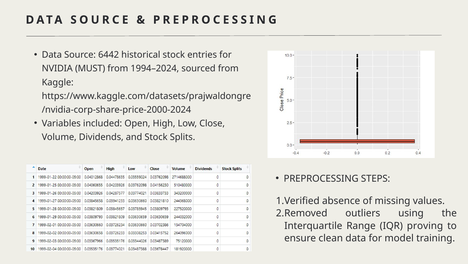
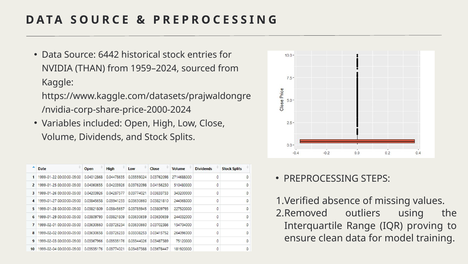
MUST: MUST -> THAN (90, 68)
1994–2024: 1994–2024 -> 1959–2024 (155, 68)
